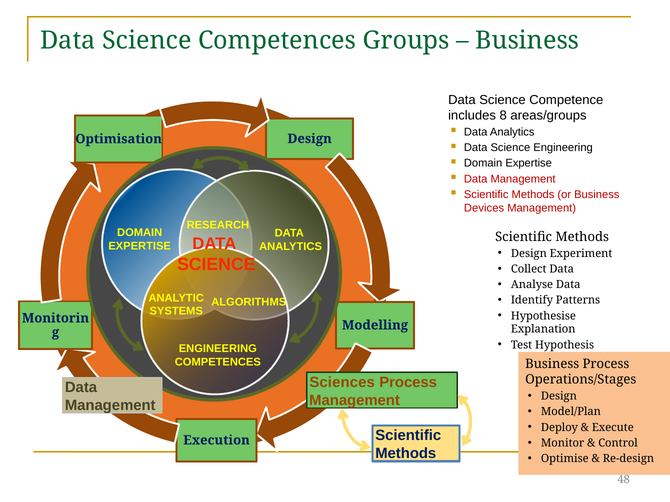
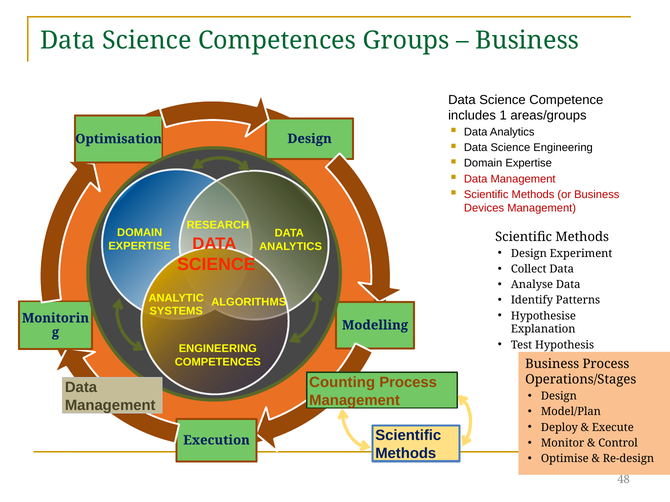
8: 8 -> 1 (503, 115)
Sciences: Sciences -> Counting (342, 383)
